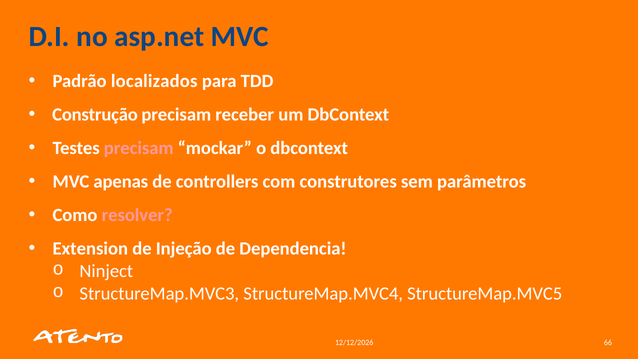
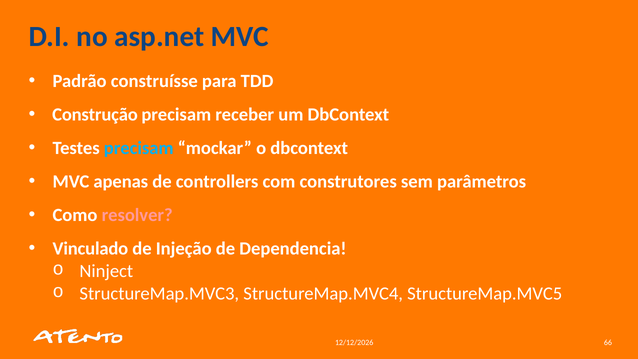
localizados: localizados -> construísse (154, 81)
precisam colour: pink -> light blue (139, 148)
Extension: Extension -> Vinculado (90, 249)
